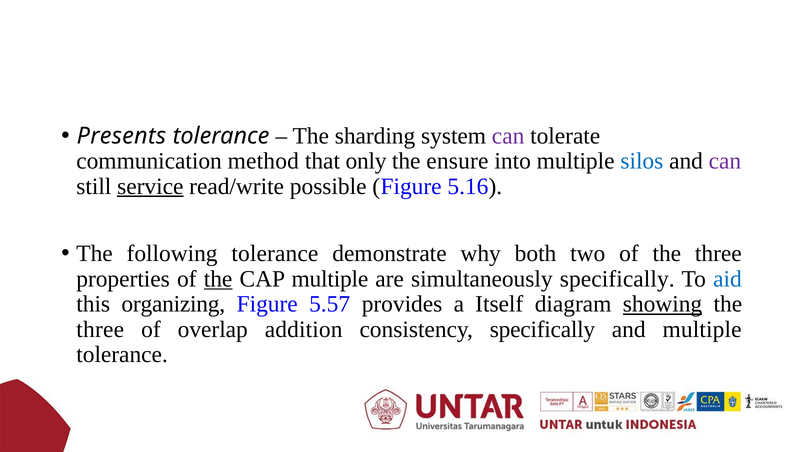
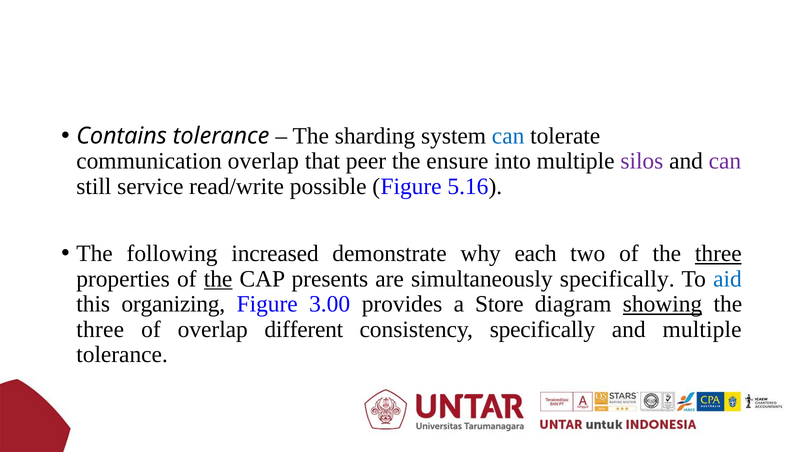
Presents: Presents -> Contains (122, 136)
can colour: purple -> blue (508, 136)
communication method: method -> overlap (263, 161)
only: only -> peer (366, 161)
silos colour: blue -> purple (642, 161)
service underline: present -> none (150, 186)
following tolerance: tolerance -> increased (275, 254)
both: both -> each (536, 254)
three underline: none -> present (718, 254)
CAP multiple: multiple -> presents (330, 279)
5.57: 5.57 -> 3.00 (330, 304)
Itself: Itself -> Store (499, 304)
addition: addition -> different (304, 330)
